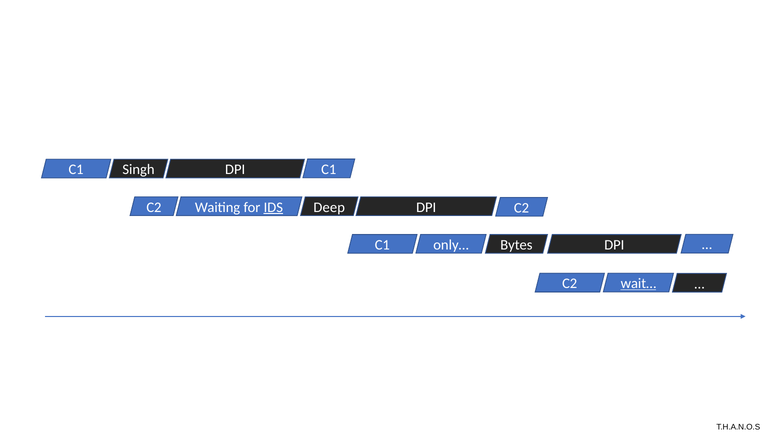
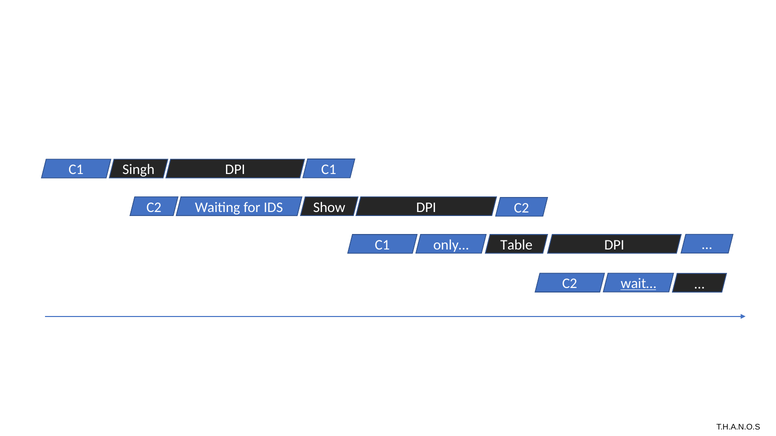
IDS underline: present -> none (273, 207)
Deep: Deep -> Show (329, 207)
Bytes: Bytes -> Table (516, 245)
